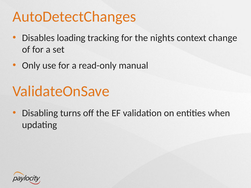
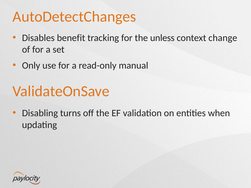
loading: loading -> benefit (71, 38)
nights: nights -> unless (162, 38)
